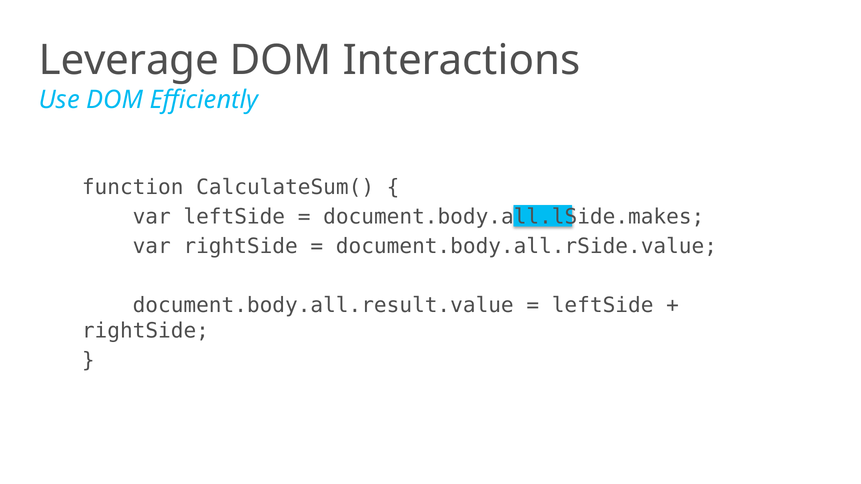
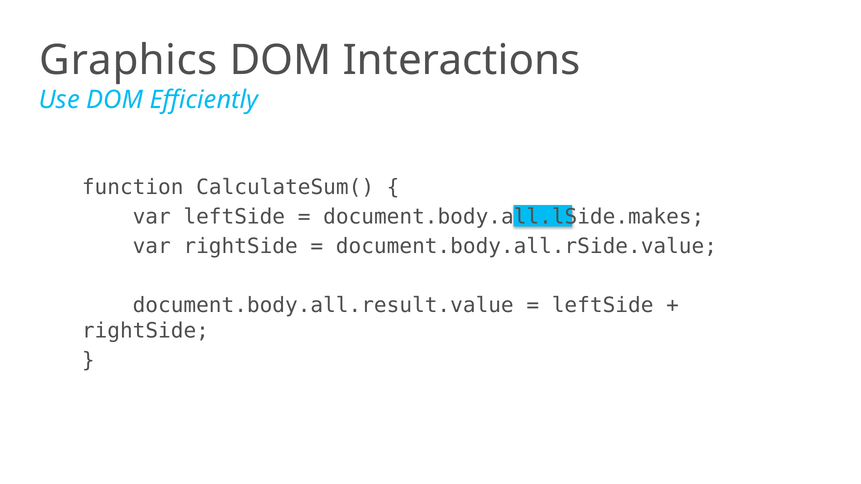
Leverage: Leverage -> Graphics (129, 61)
